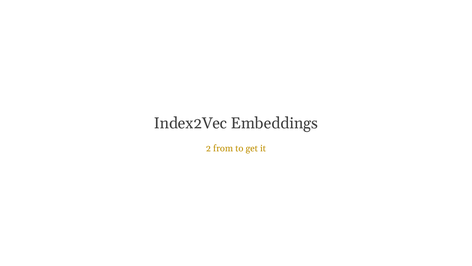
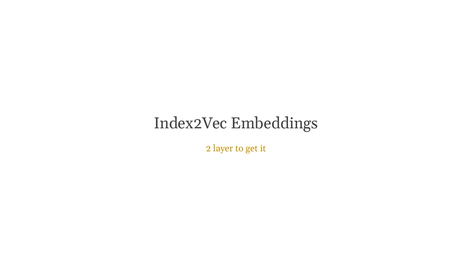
from: from -> layer (223, 148)
